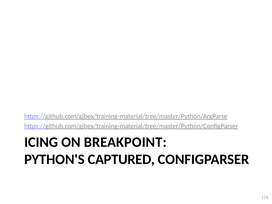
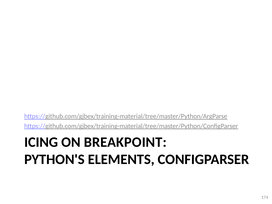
CAPTURED: CAPTURED -> ELEMENTS (121, 159)
